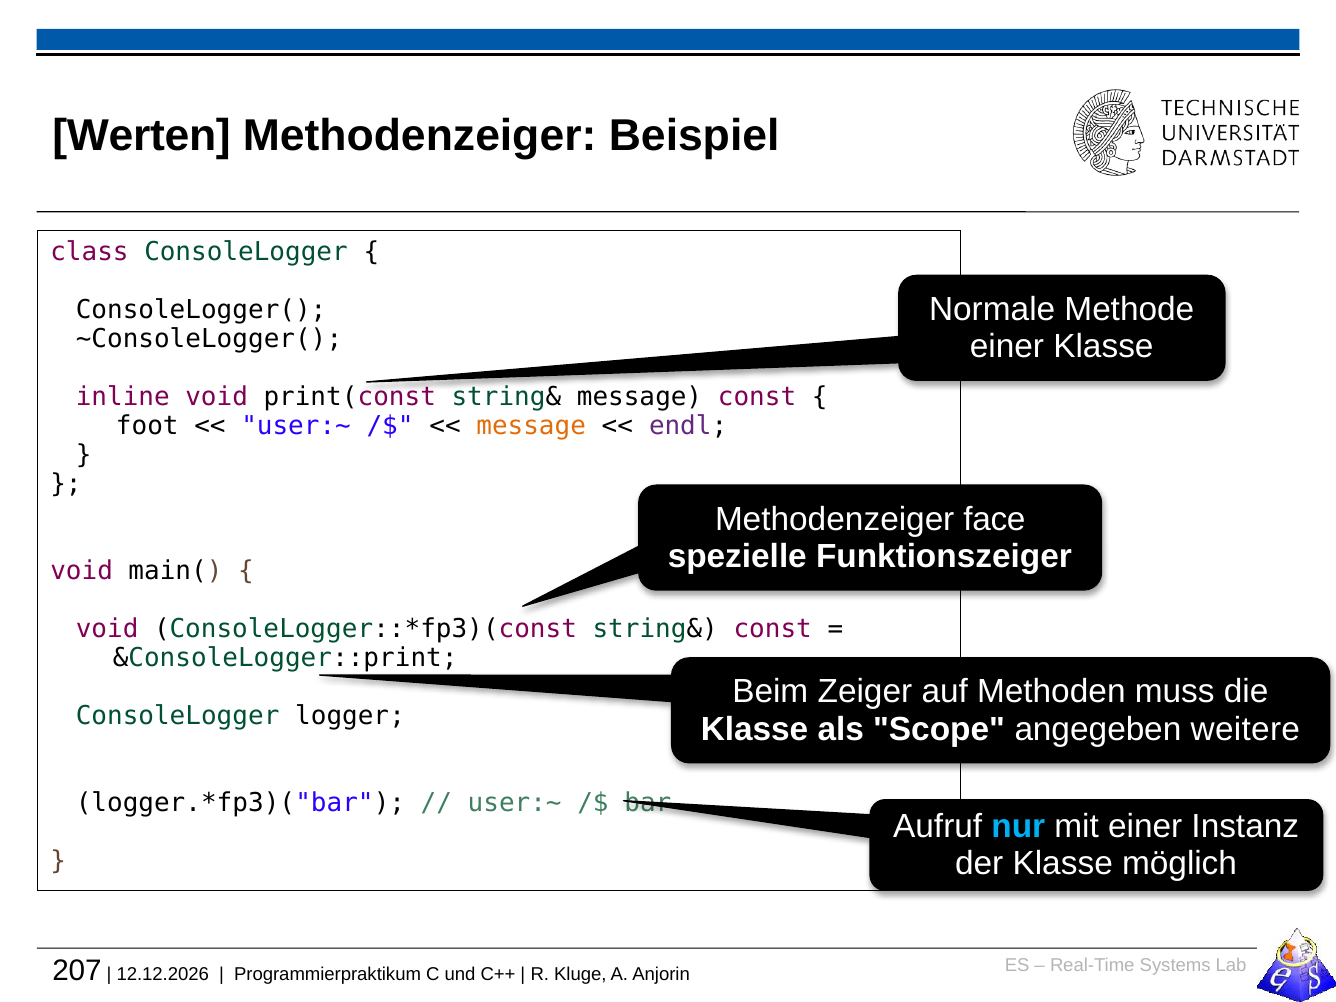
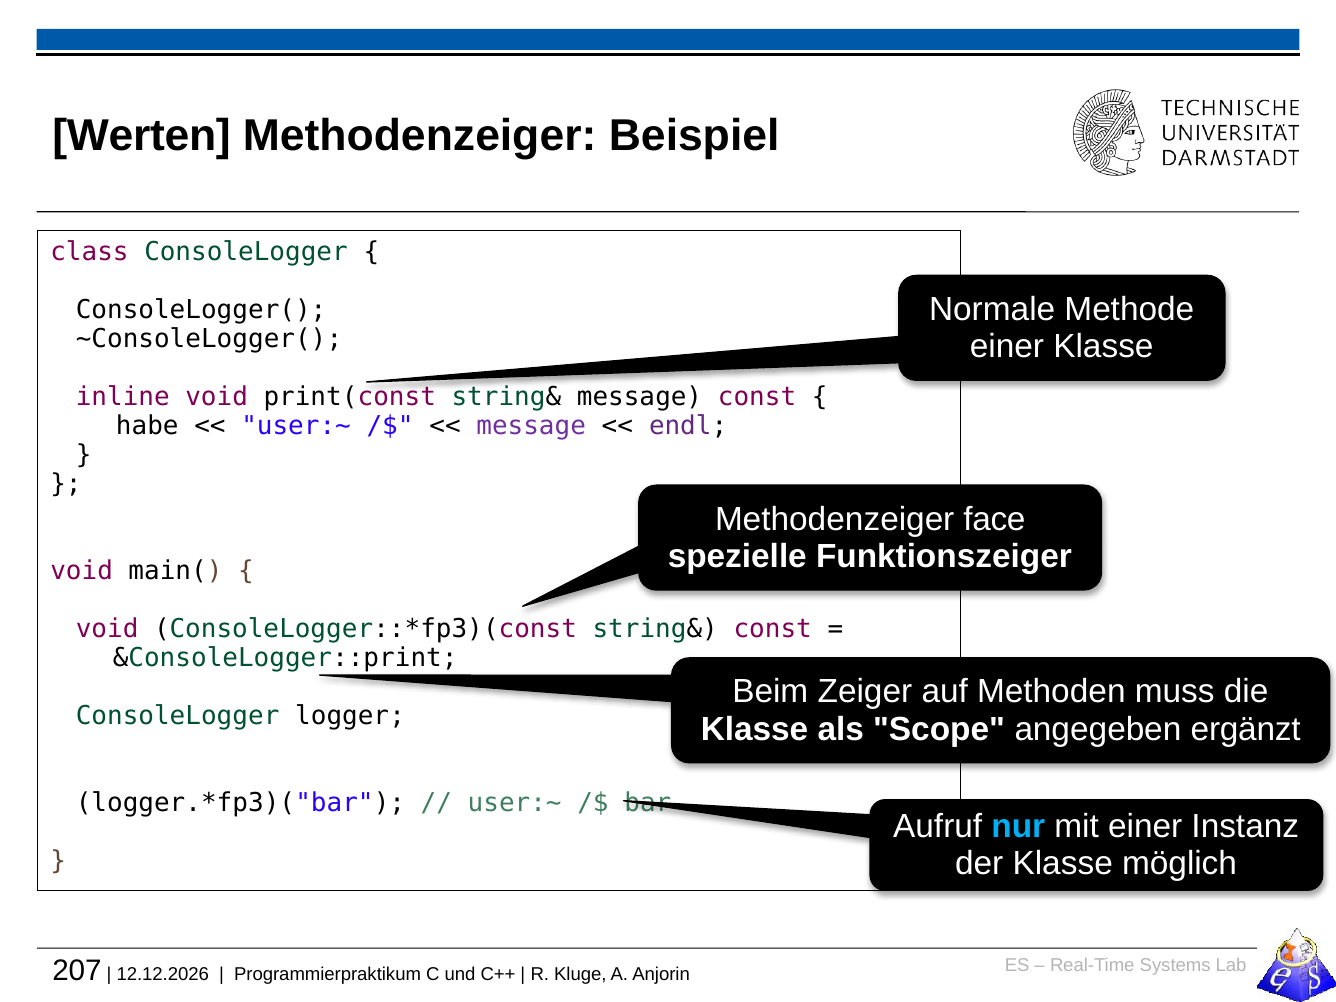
foot: foot -> habe (147, 426)
message colour: orange -> purple (531, 426)
weitere: weitere -> ergänzt (1246, 729)
